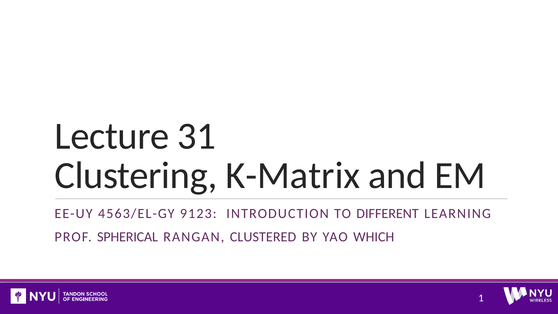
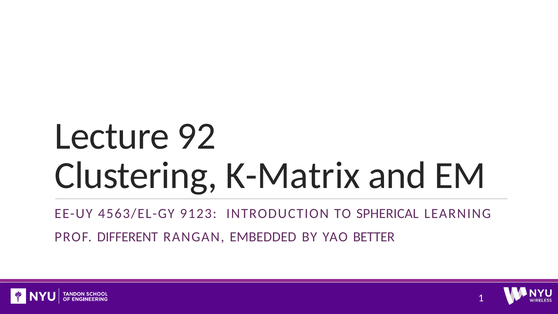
31: 31 -> 92 (197, 136)
DIFFERENT: DIFFERENT -> SPHERICAL (388, 213)
SPHERICAL: SPHERICAL -> DIFFERENT (128, 237)
CLUSTERED: CLUSTERED -> EMBEDDED (263, 237)
WHICH: WHICH -> BETTER (374, 237)
